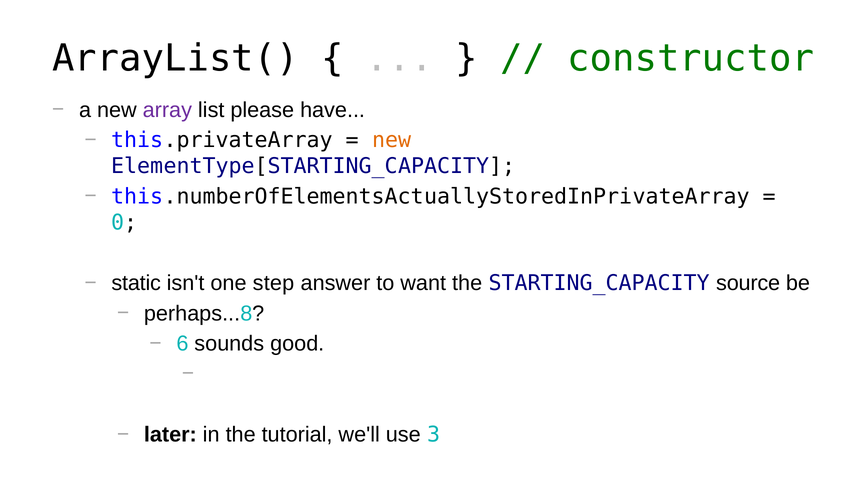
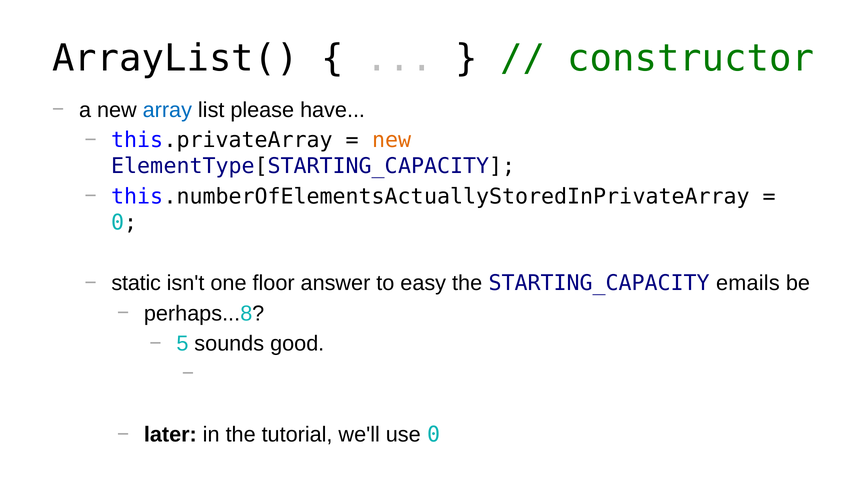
array colour: purple -> blue (167, 110)
step: step -> floor (274, 283)
want: want -> easy (423, 283)
source: source -> emails (748, 283)
6: 6 -> 5 (182, 344)
use 3: 3 -> 0 (434, 435)
